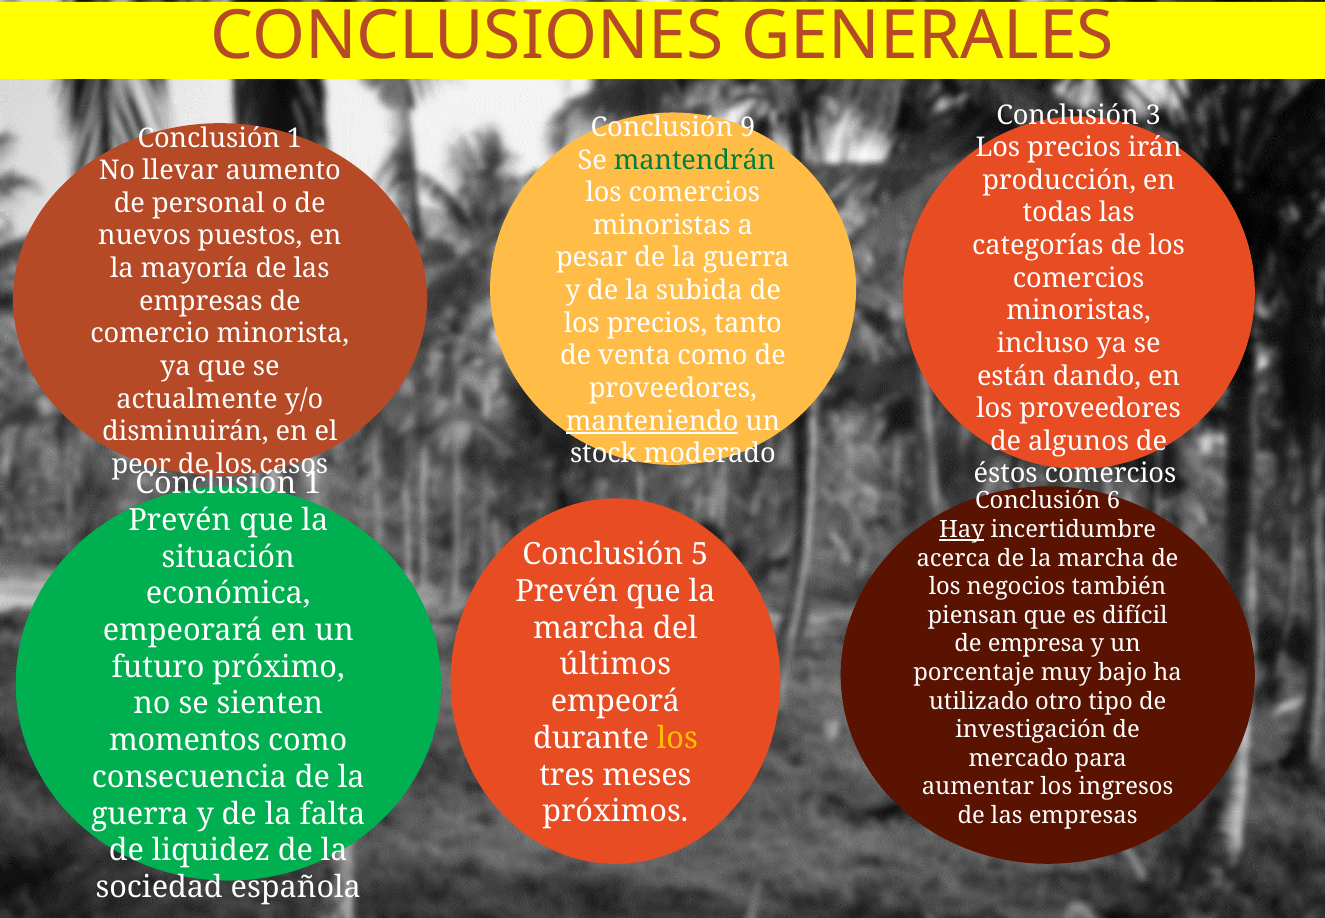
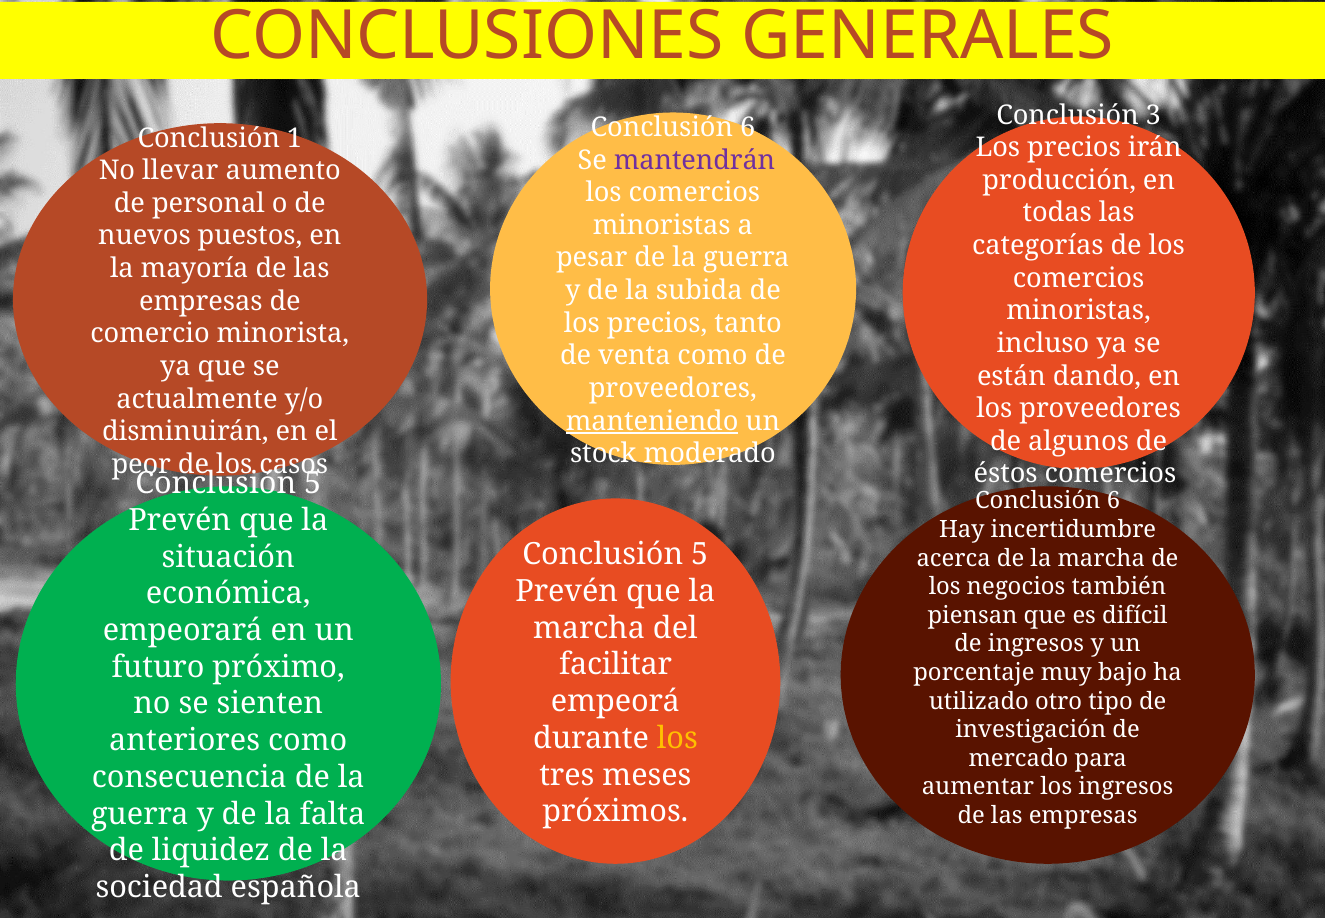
9: 9 -> 6 (748, 127)
mantendrán colour: green -> purple (695, 160)
1: 1 -> 5 (313, 483)
Hay underline: present -> none (962, 529)
de empresa: empresa -> ingresos (1036, 644)
últimos: últimos -> facilitar (616, 664)
momentos: momentos -> anteriores (185, 740)
